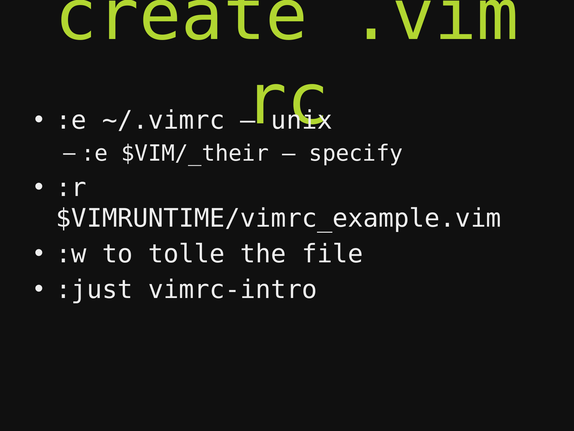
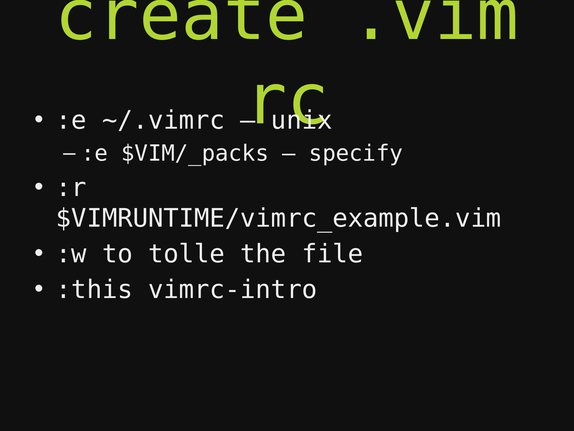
$VIM/_their: $VIM/_their -> $VIM/_packs (195, 153)
:just: :just -> :this (94, 289)
